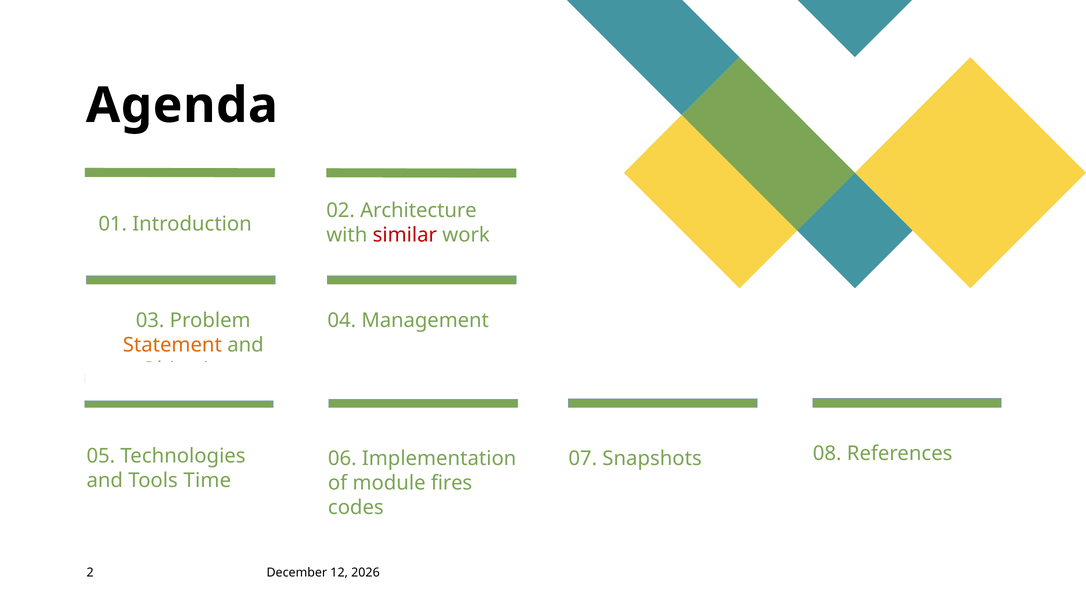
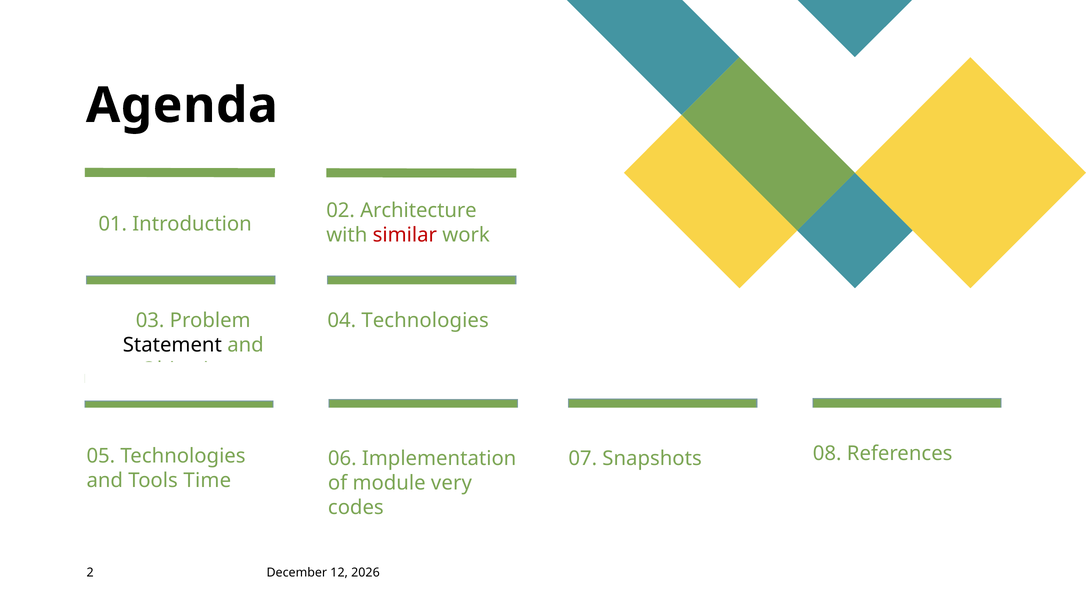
04 Management: Management -> Technologies (425, 321)
Statement colour: orange -> black (172, 345)
fires: fires -> very (451, 483)
